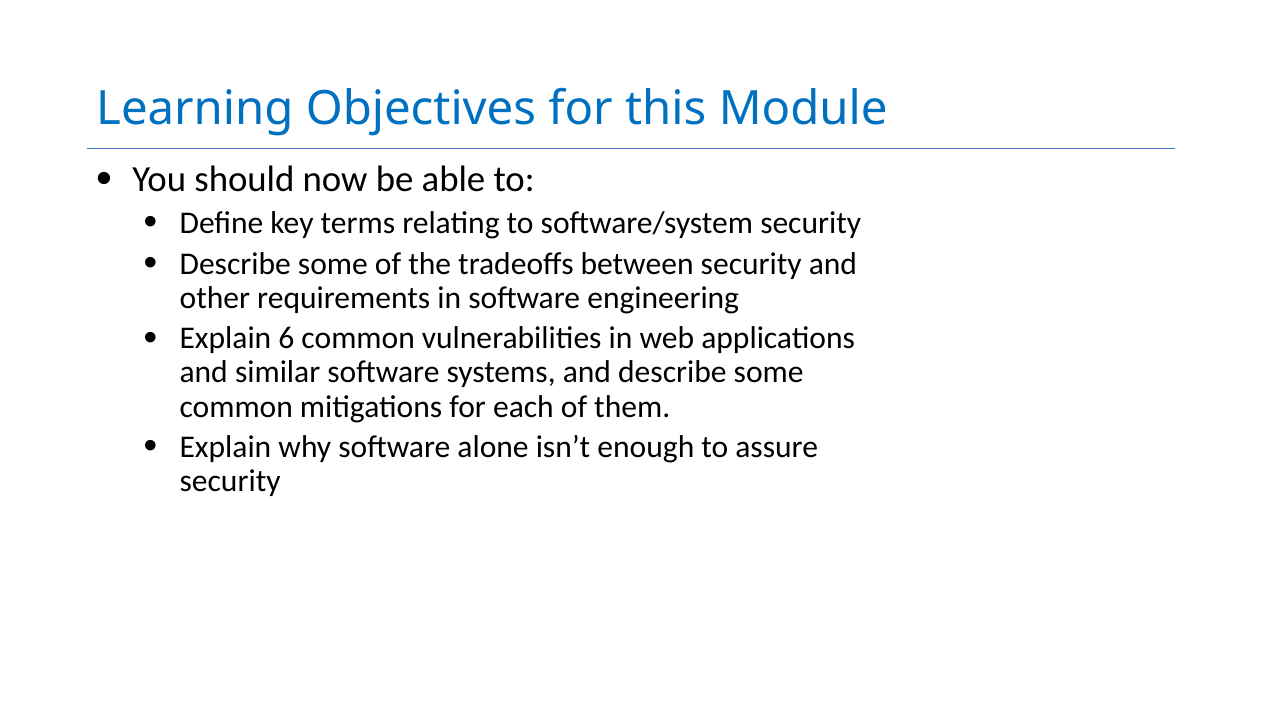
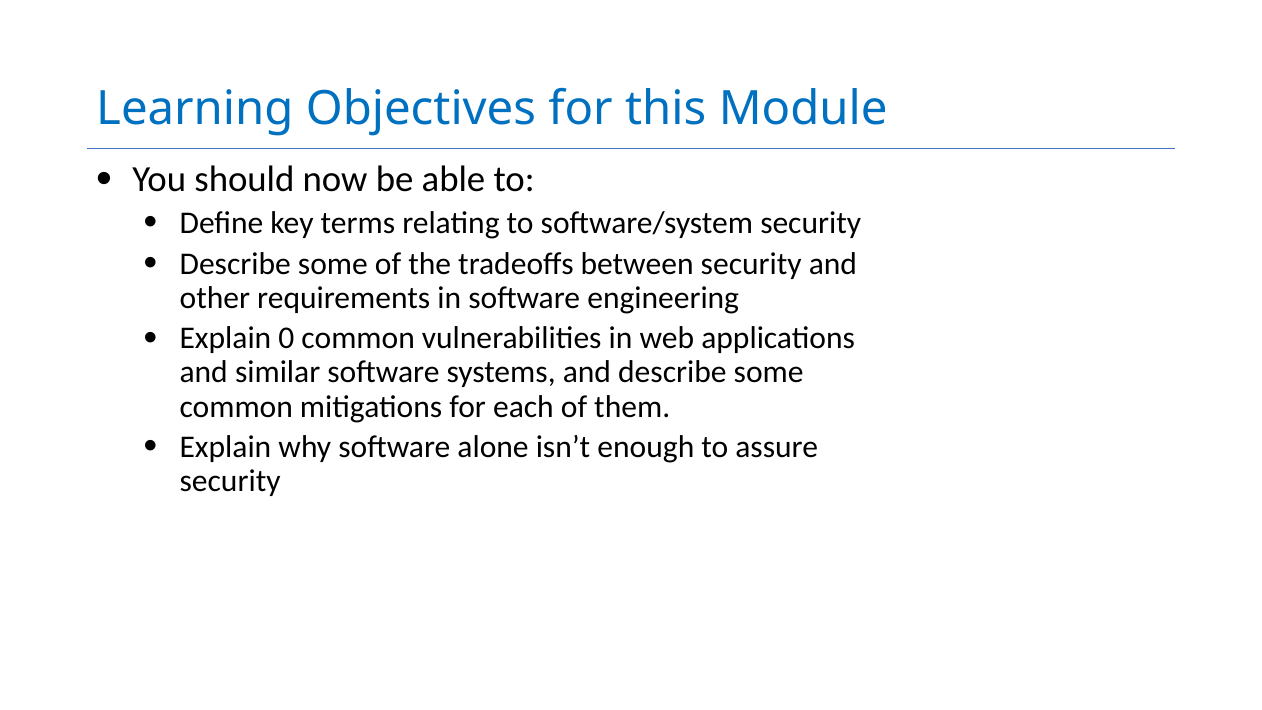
6: 6 -> 0 (286, 338)
